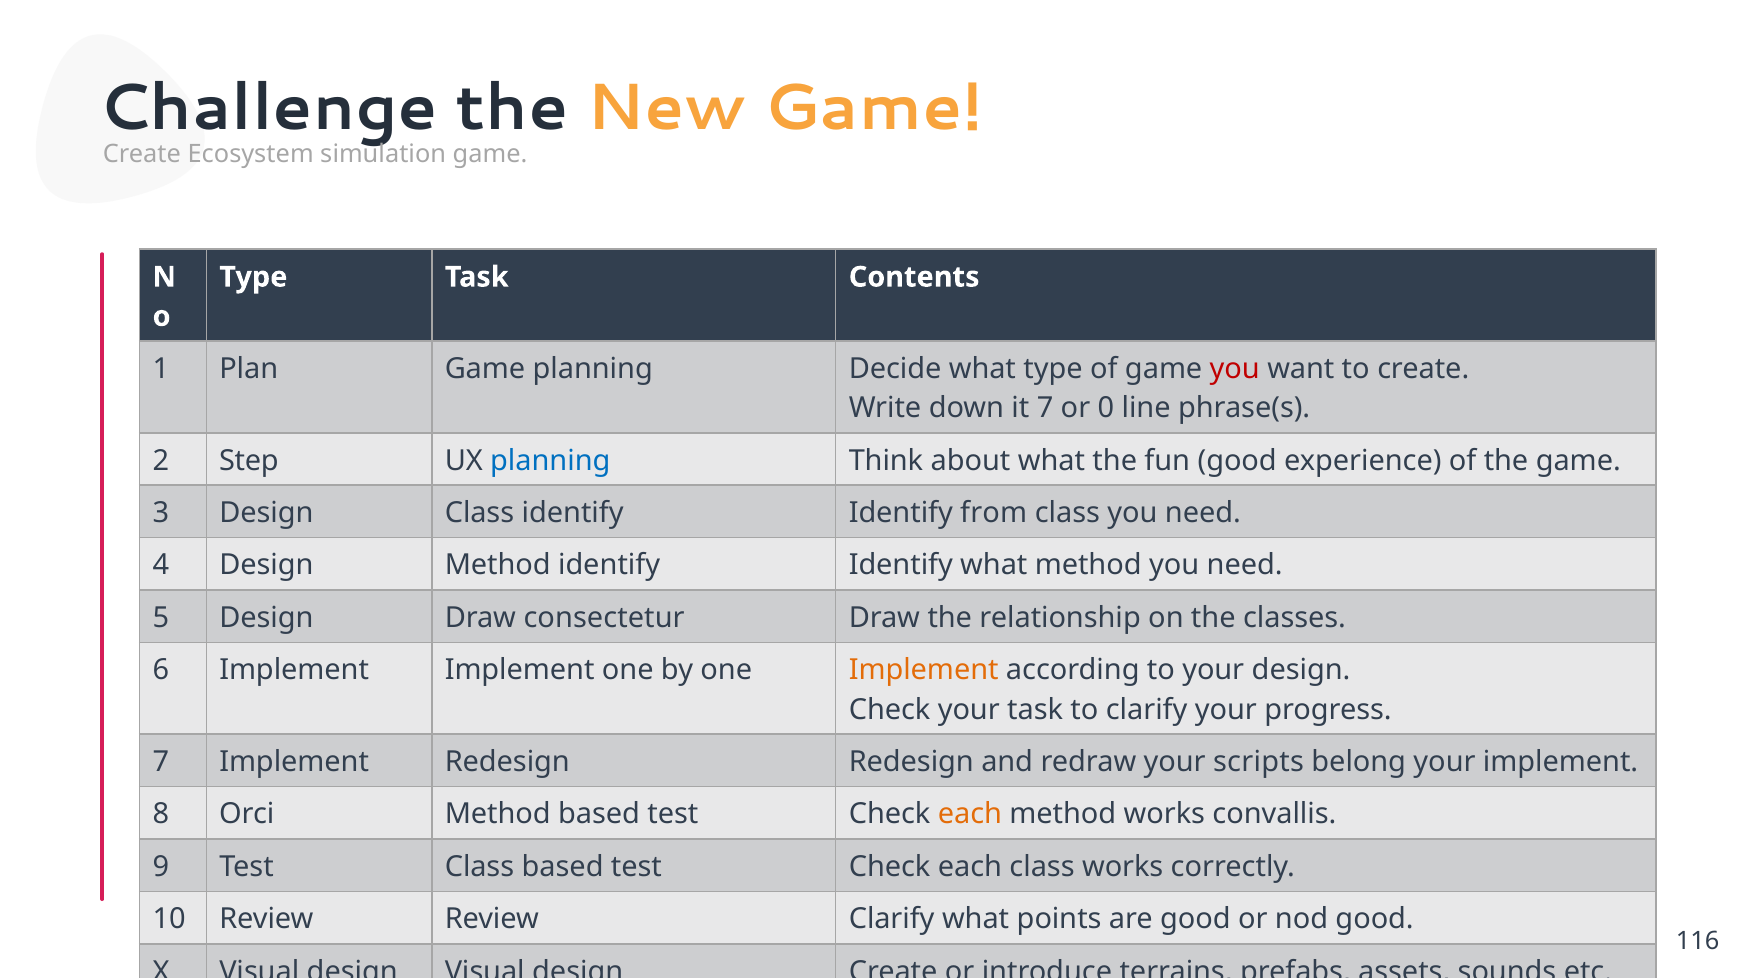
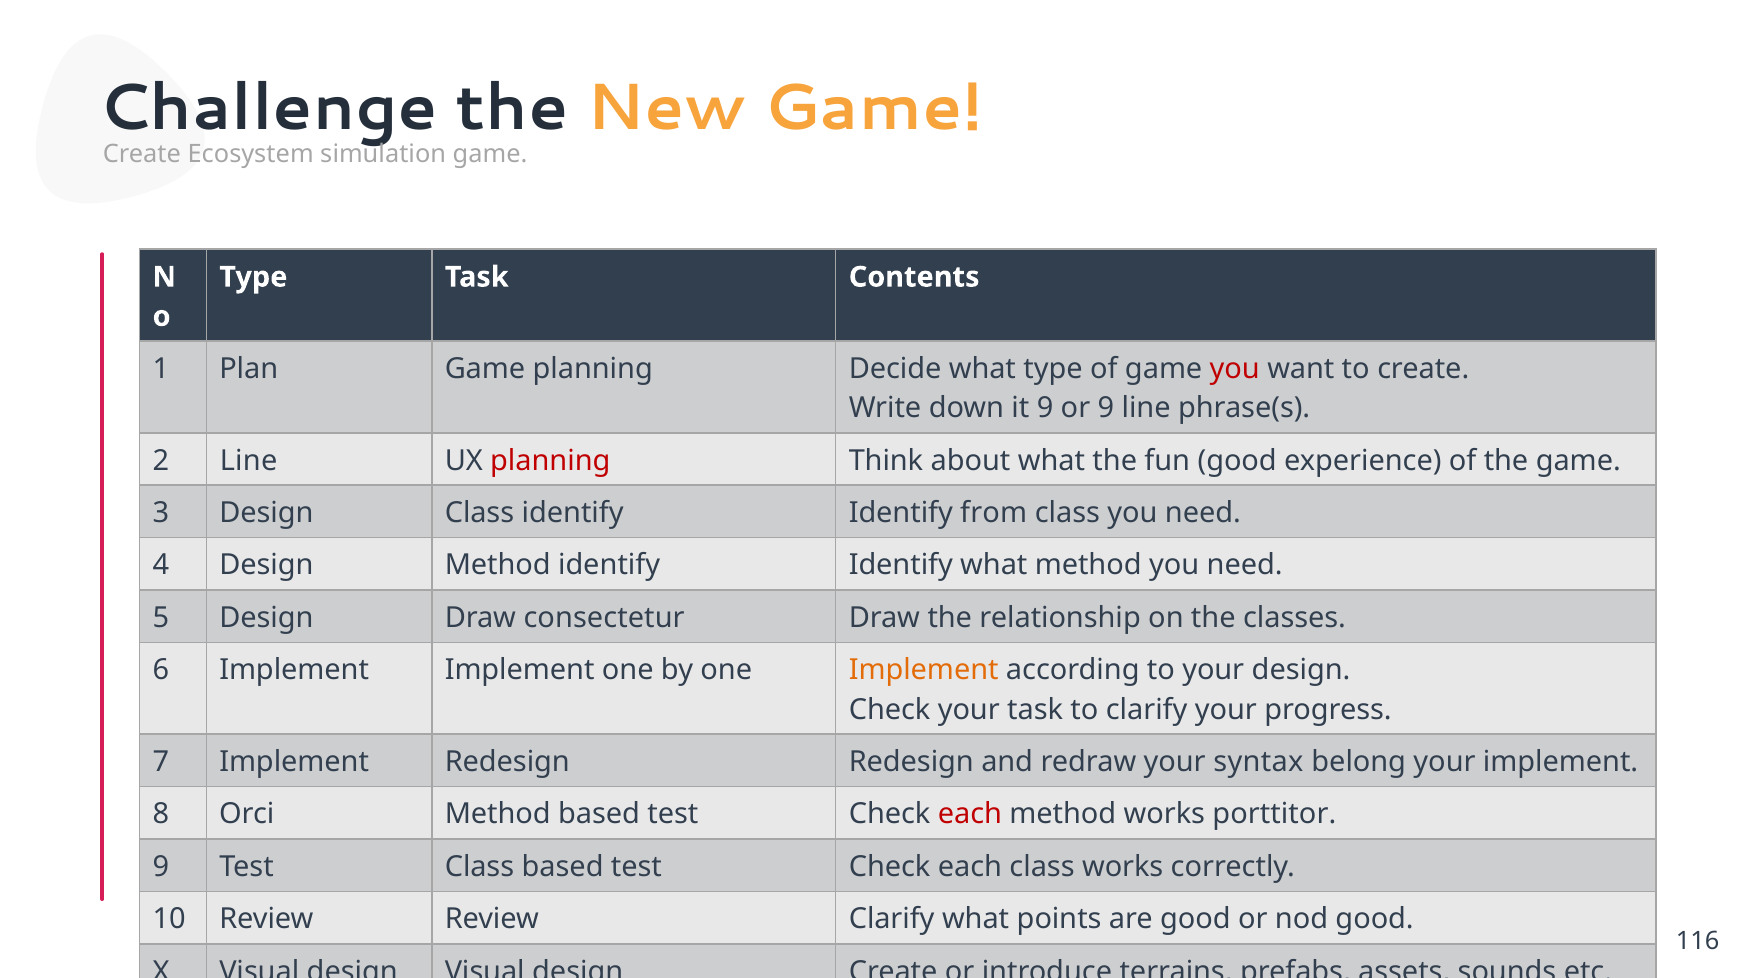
it 7: 7 -> 9 (1045, 408)
or 0: 0 -> 9 (1106, 408)
2 Step: Step -> Line (249, 460)
planning colour: blue -> red (550, 460)
scripts: scripts -> syntax (1258, 762)
each colour: orange -> red (970, 814)
convallis: convallis -> porttitor (1274, 814)
